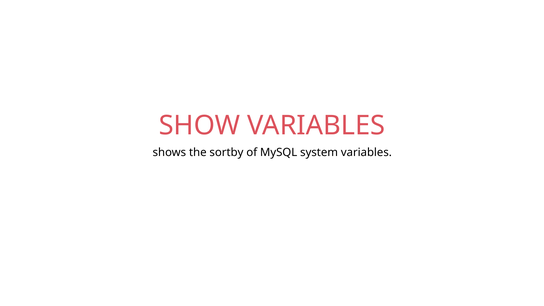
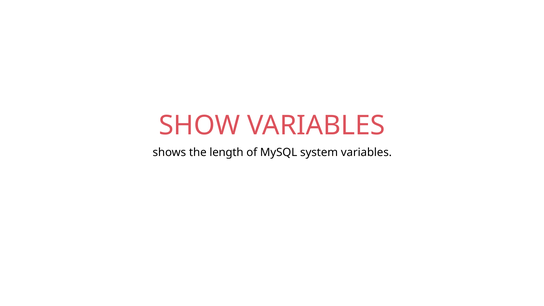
sortby: sortby -> length (226, 152)
